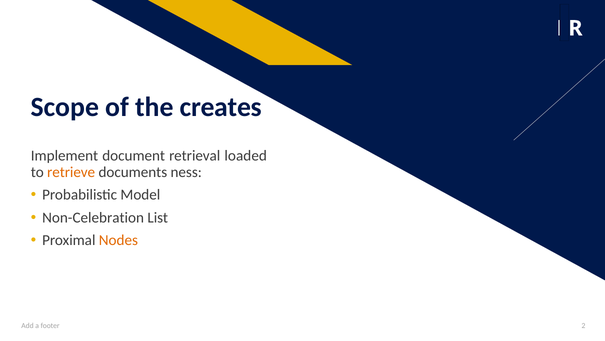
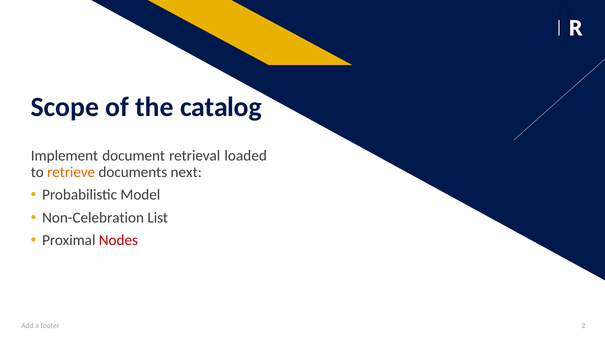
creates: creates -> catalog (221, 107)
ness: ness -> next (186, 172)
Nodes colour: orange -> red (118, 240)
